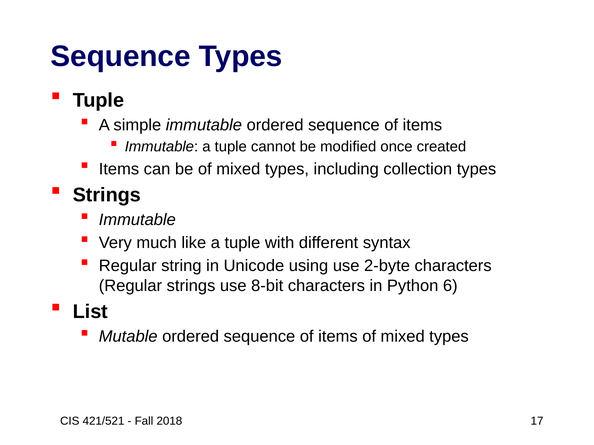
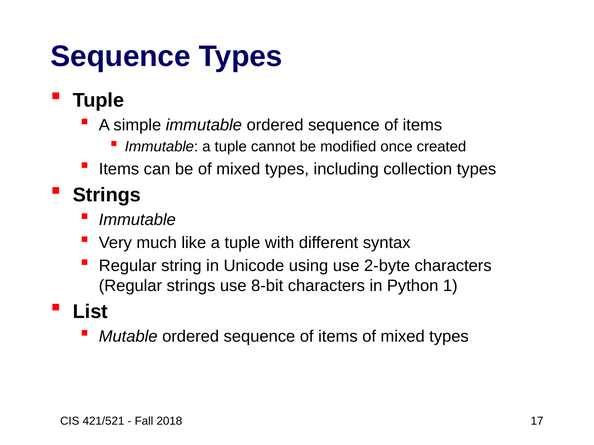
6: 6 -> 1 (450, 286)
